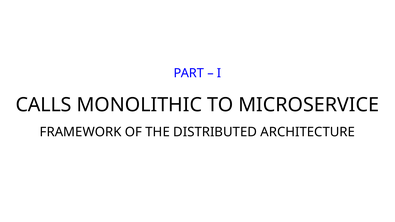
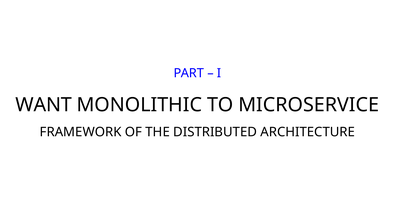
CALLS: CALLS -> WANT (44, 105)
